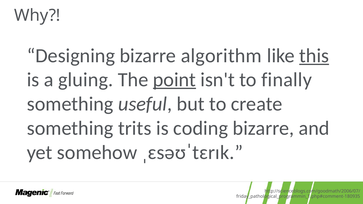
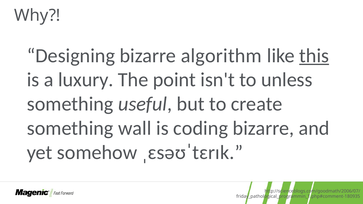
gluing: gluing -> luxury (86, 80)
point underline: present -> none (174, 80)
finally: finally -> unless (287, 80)
trits: trits -> wall (135, 128)
